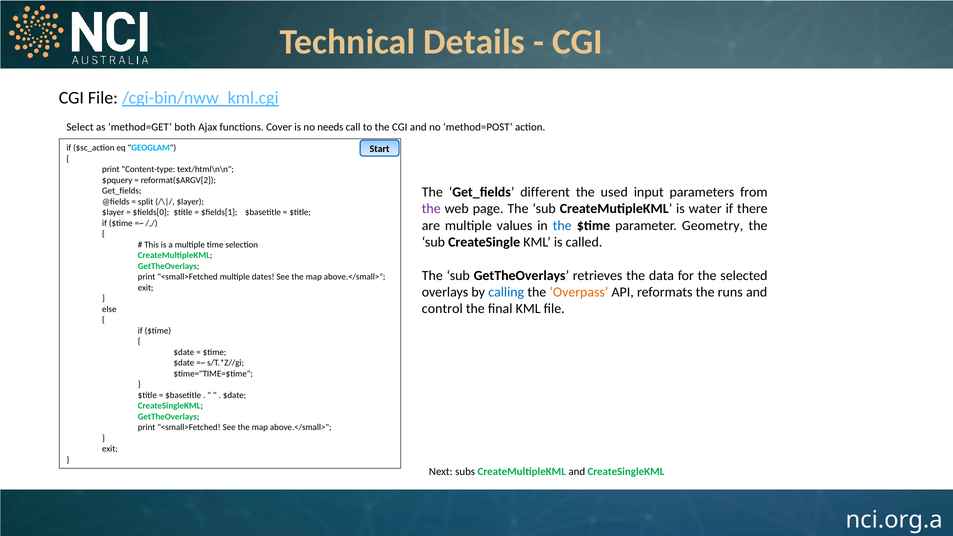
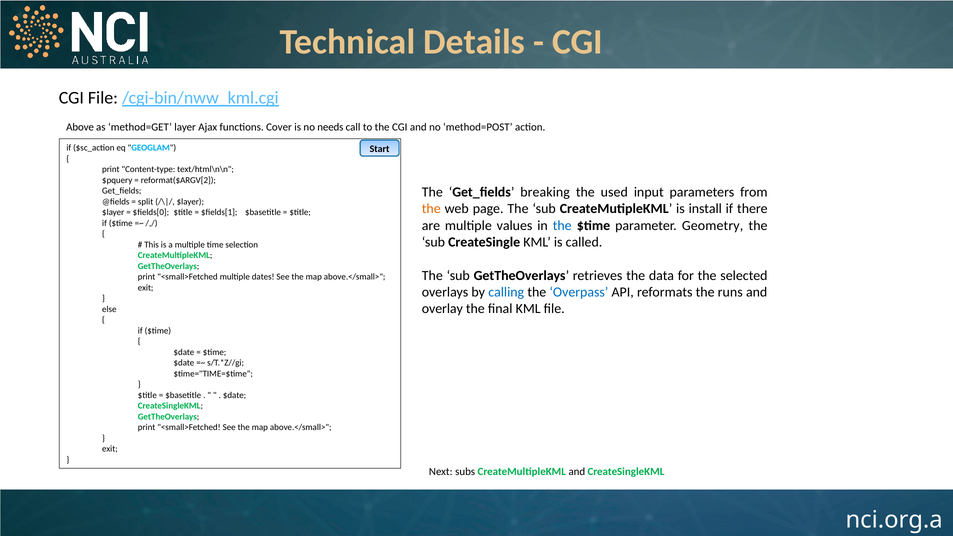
Select: Select -> Above (80, 127)
both: both -> layer (185, 127)
different: different -> breaking (545, 192)
the colour: purple -> orange (431, 209)
water: water -> install (705, 209)
Overpass colour: orange -> blue (579, 292)
control: control -> overlay (442, 309)
